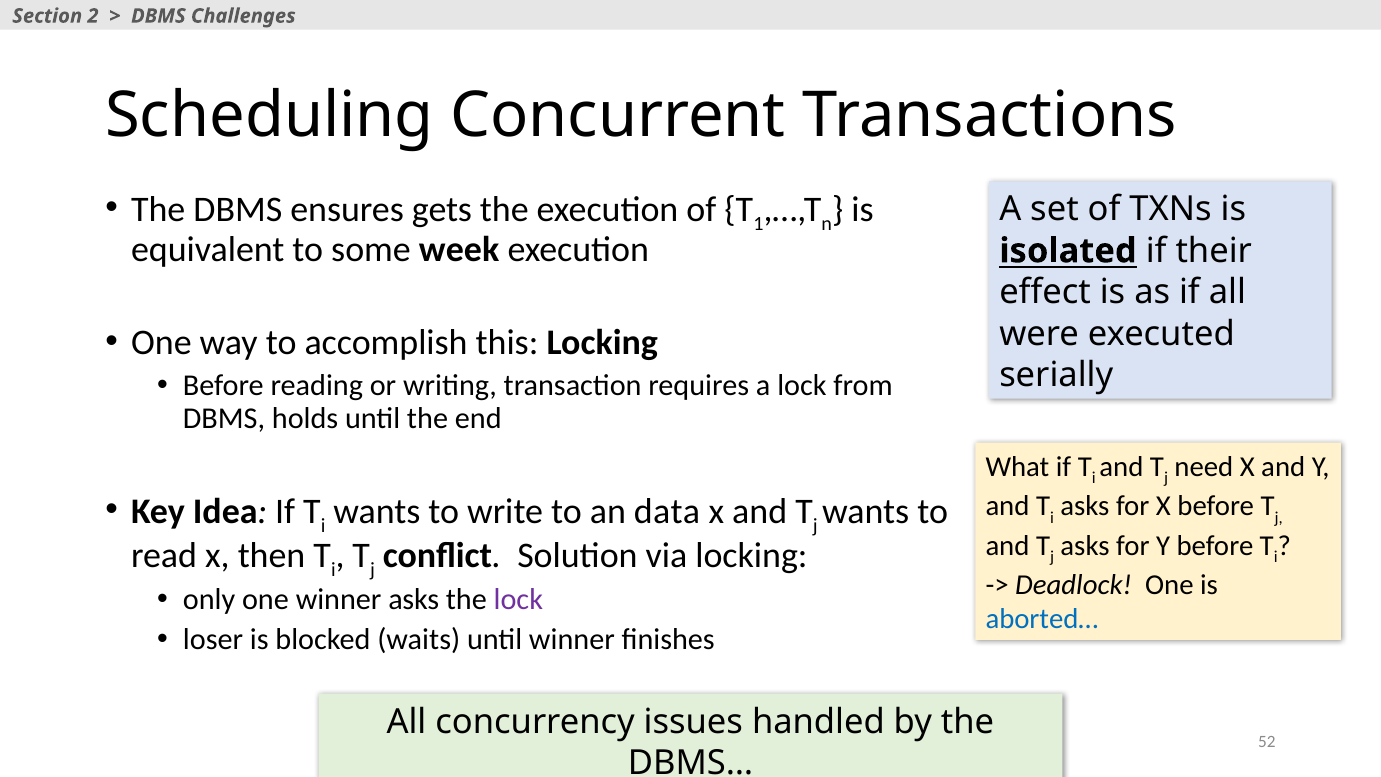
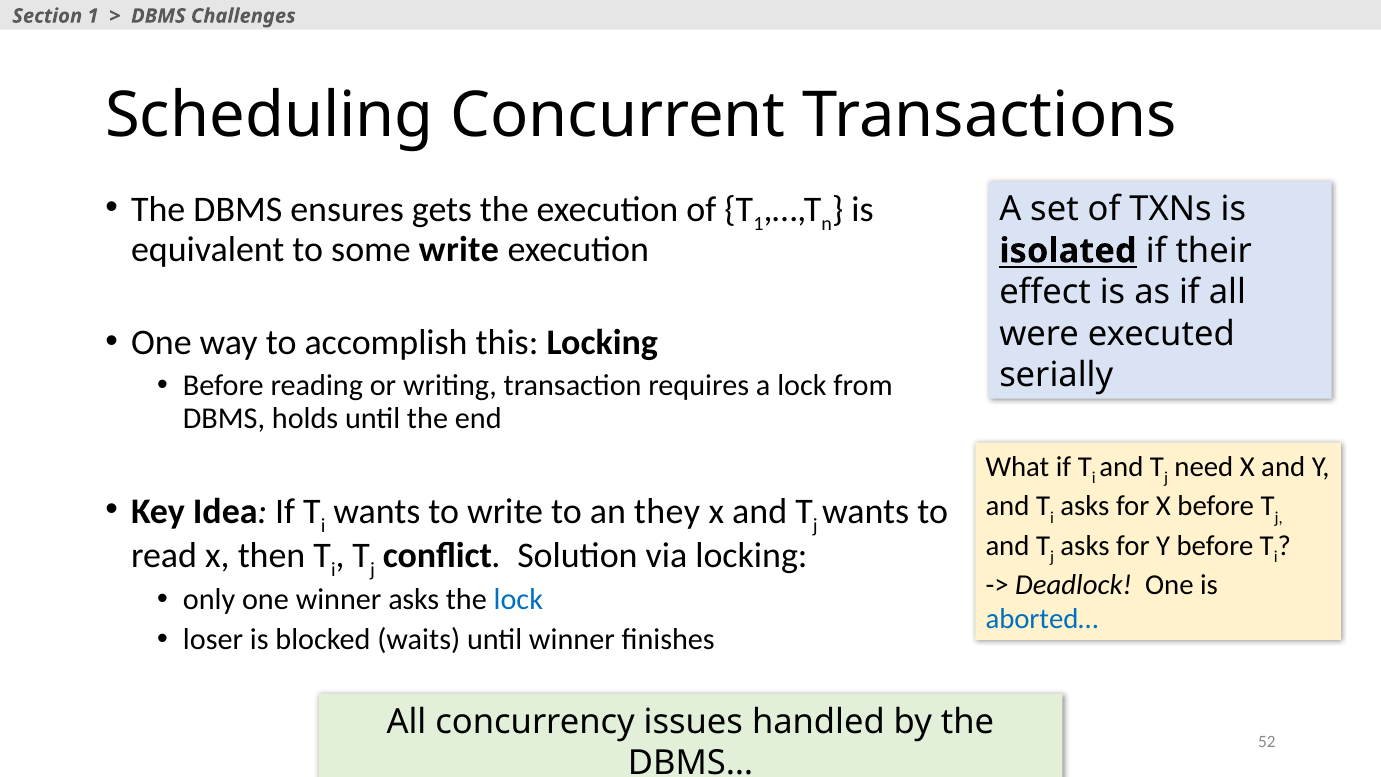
Section 2: 2 -> 1 (93, 16)
some week: week -> write (459, 249)
data: data -> they (667, 512)
lock colour: purple -> blue (518, 600)
